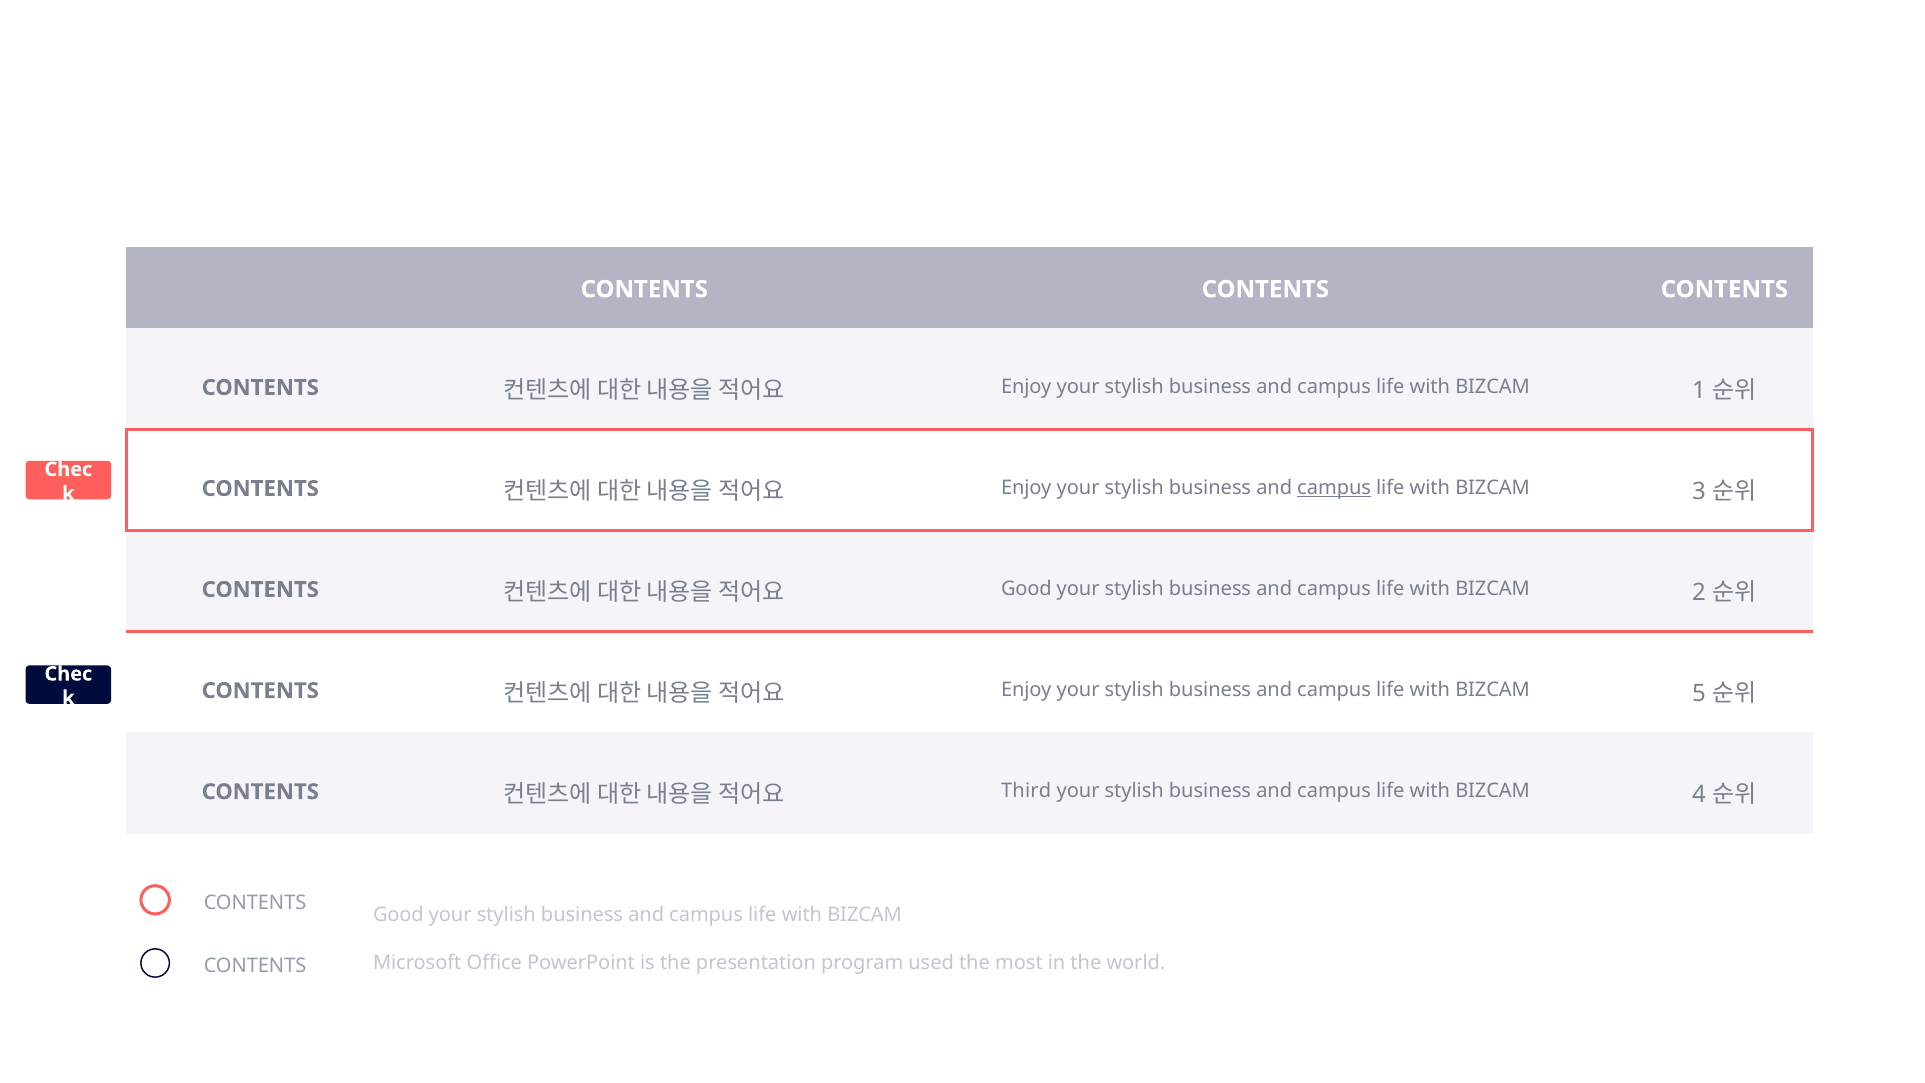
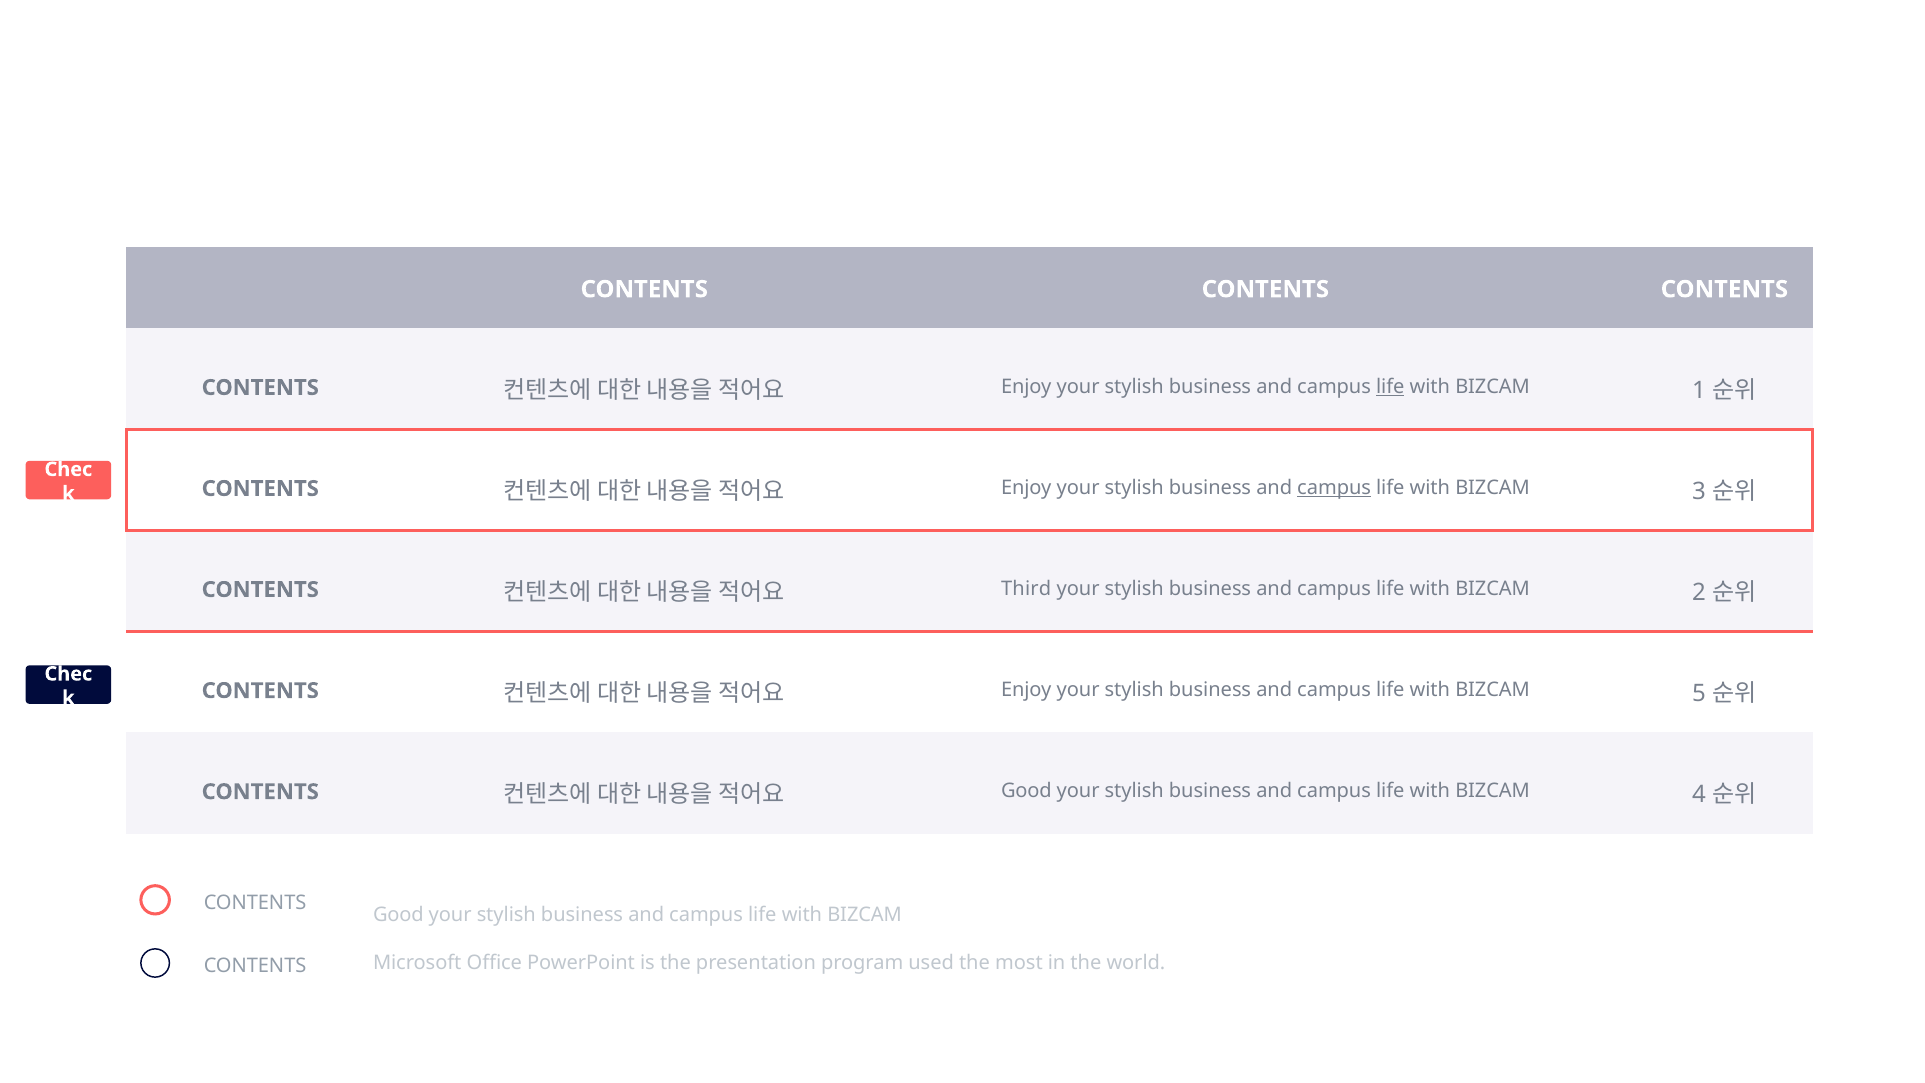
life underline: none -> present (1390, 387)
Good: Good -> Third (1026, 589)
Third: Third -> Good (1026, 791)
